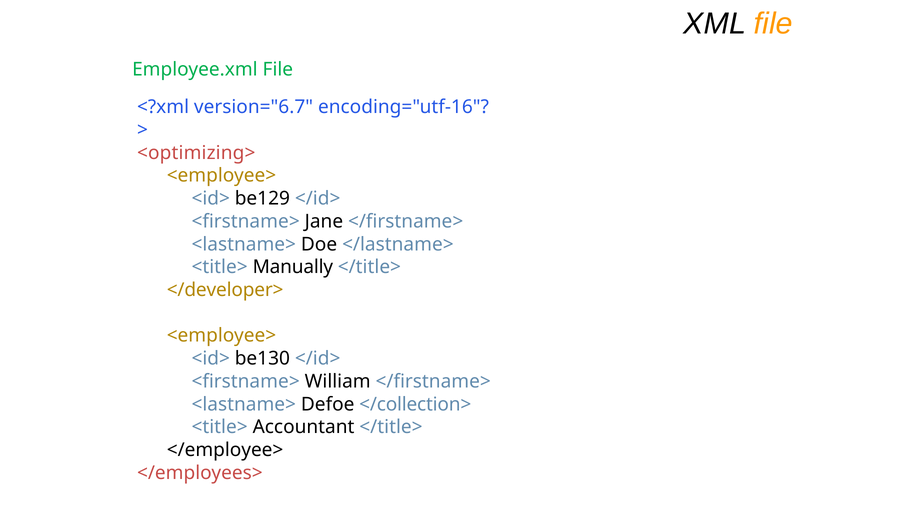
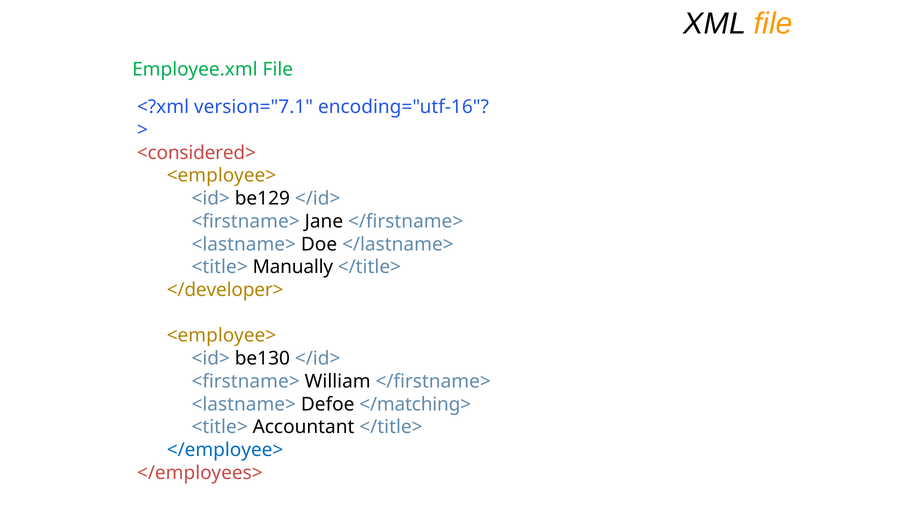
version="6.7: version="6.7 -> version="7.1 (254, 107)
<optimizing>: <optimizing> -> <considered> (196, 153)
</collection>: </collection> -> </matching> (415, 404)
</employee> colour: black -> blue (225, 450)
